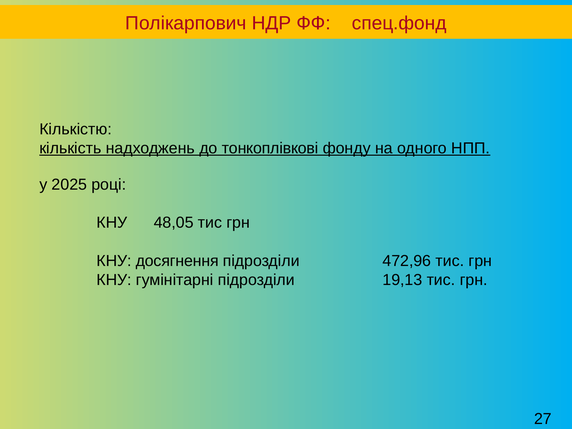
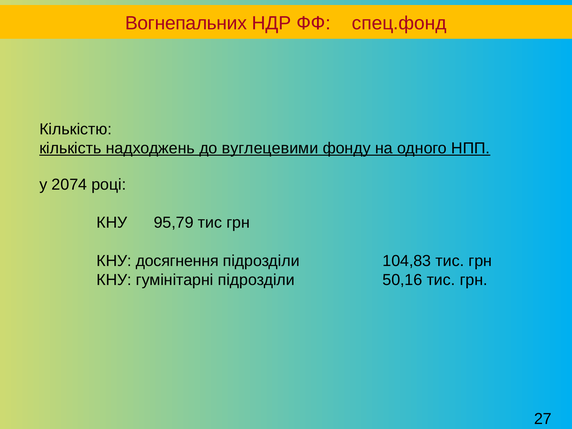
Полікарпович: Полікарпович -> Вогнепальних (186, 23)
тонкоплівкові: тонкоплівкові -> вуглецевими (270, 148)
2025: 2025 -> 2074 (69, 184)
48,05: 48,05 -> 95,79 (174, 223)
472,96: 472,96 -> 104,83 (407, 261)
19,13: 19,13 -> 50,16 (402, 280)
